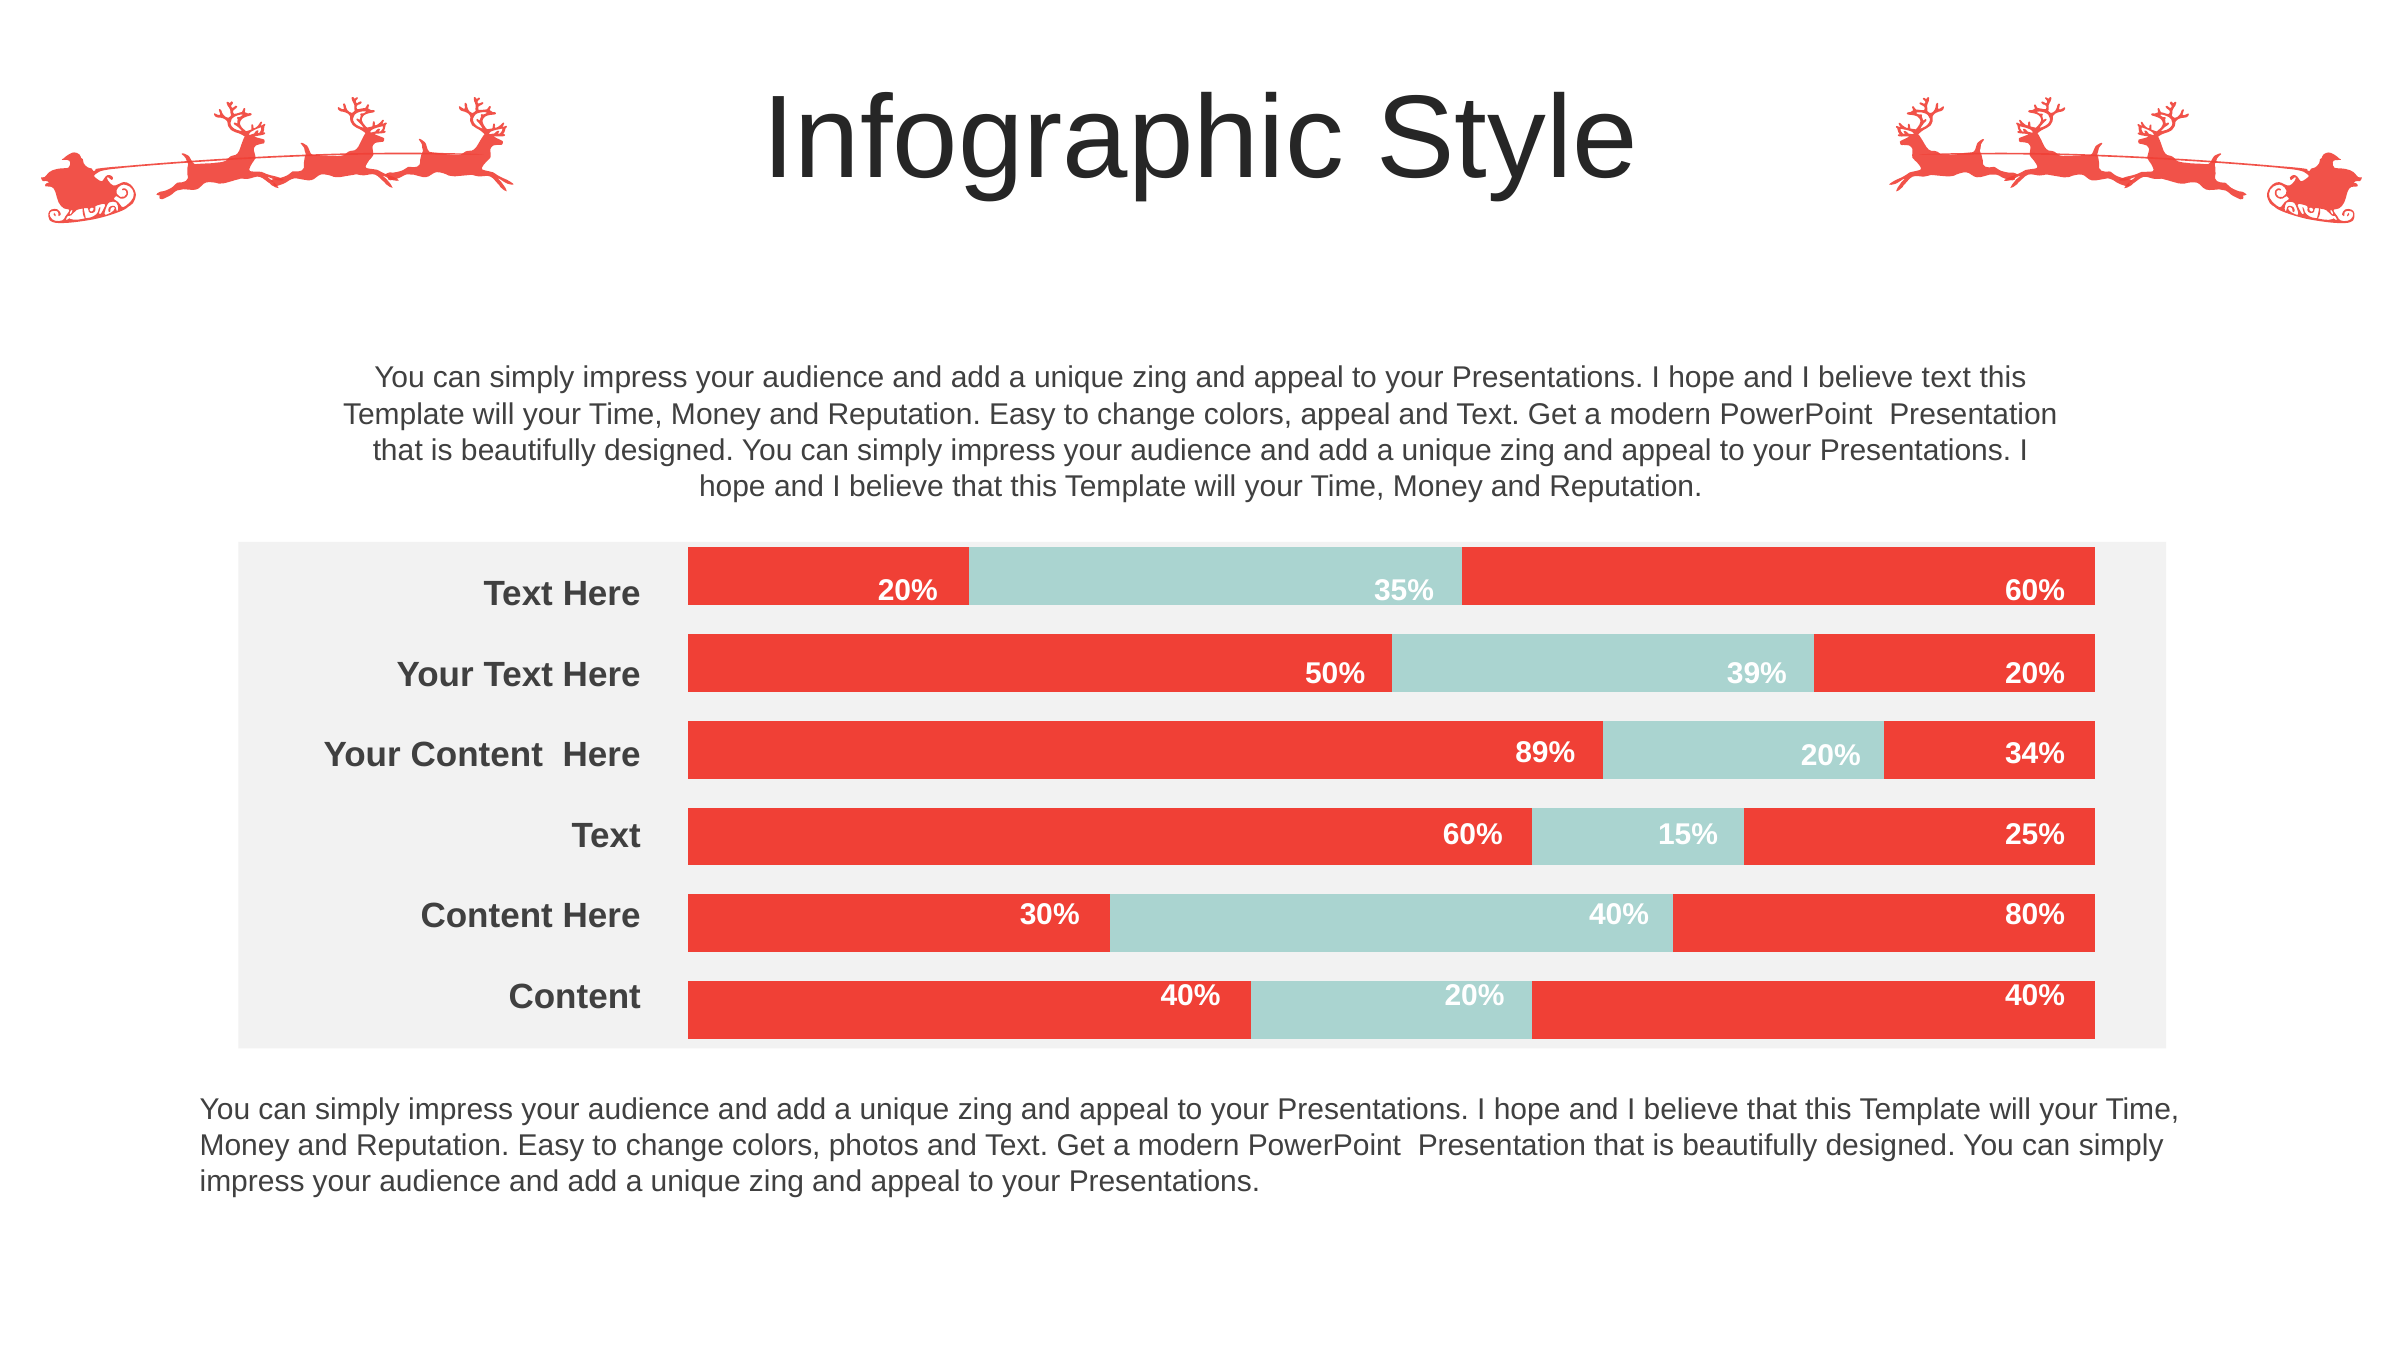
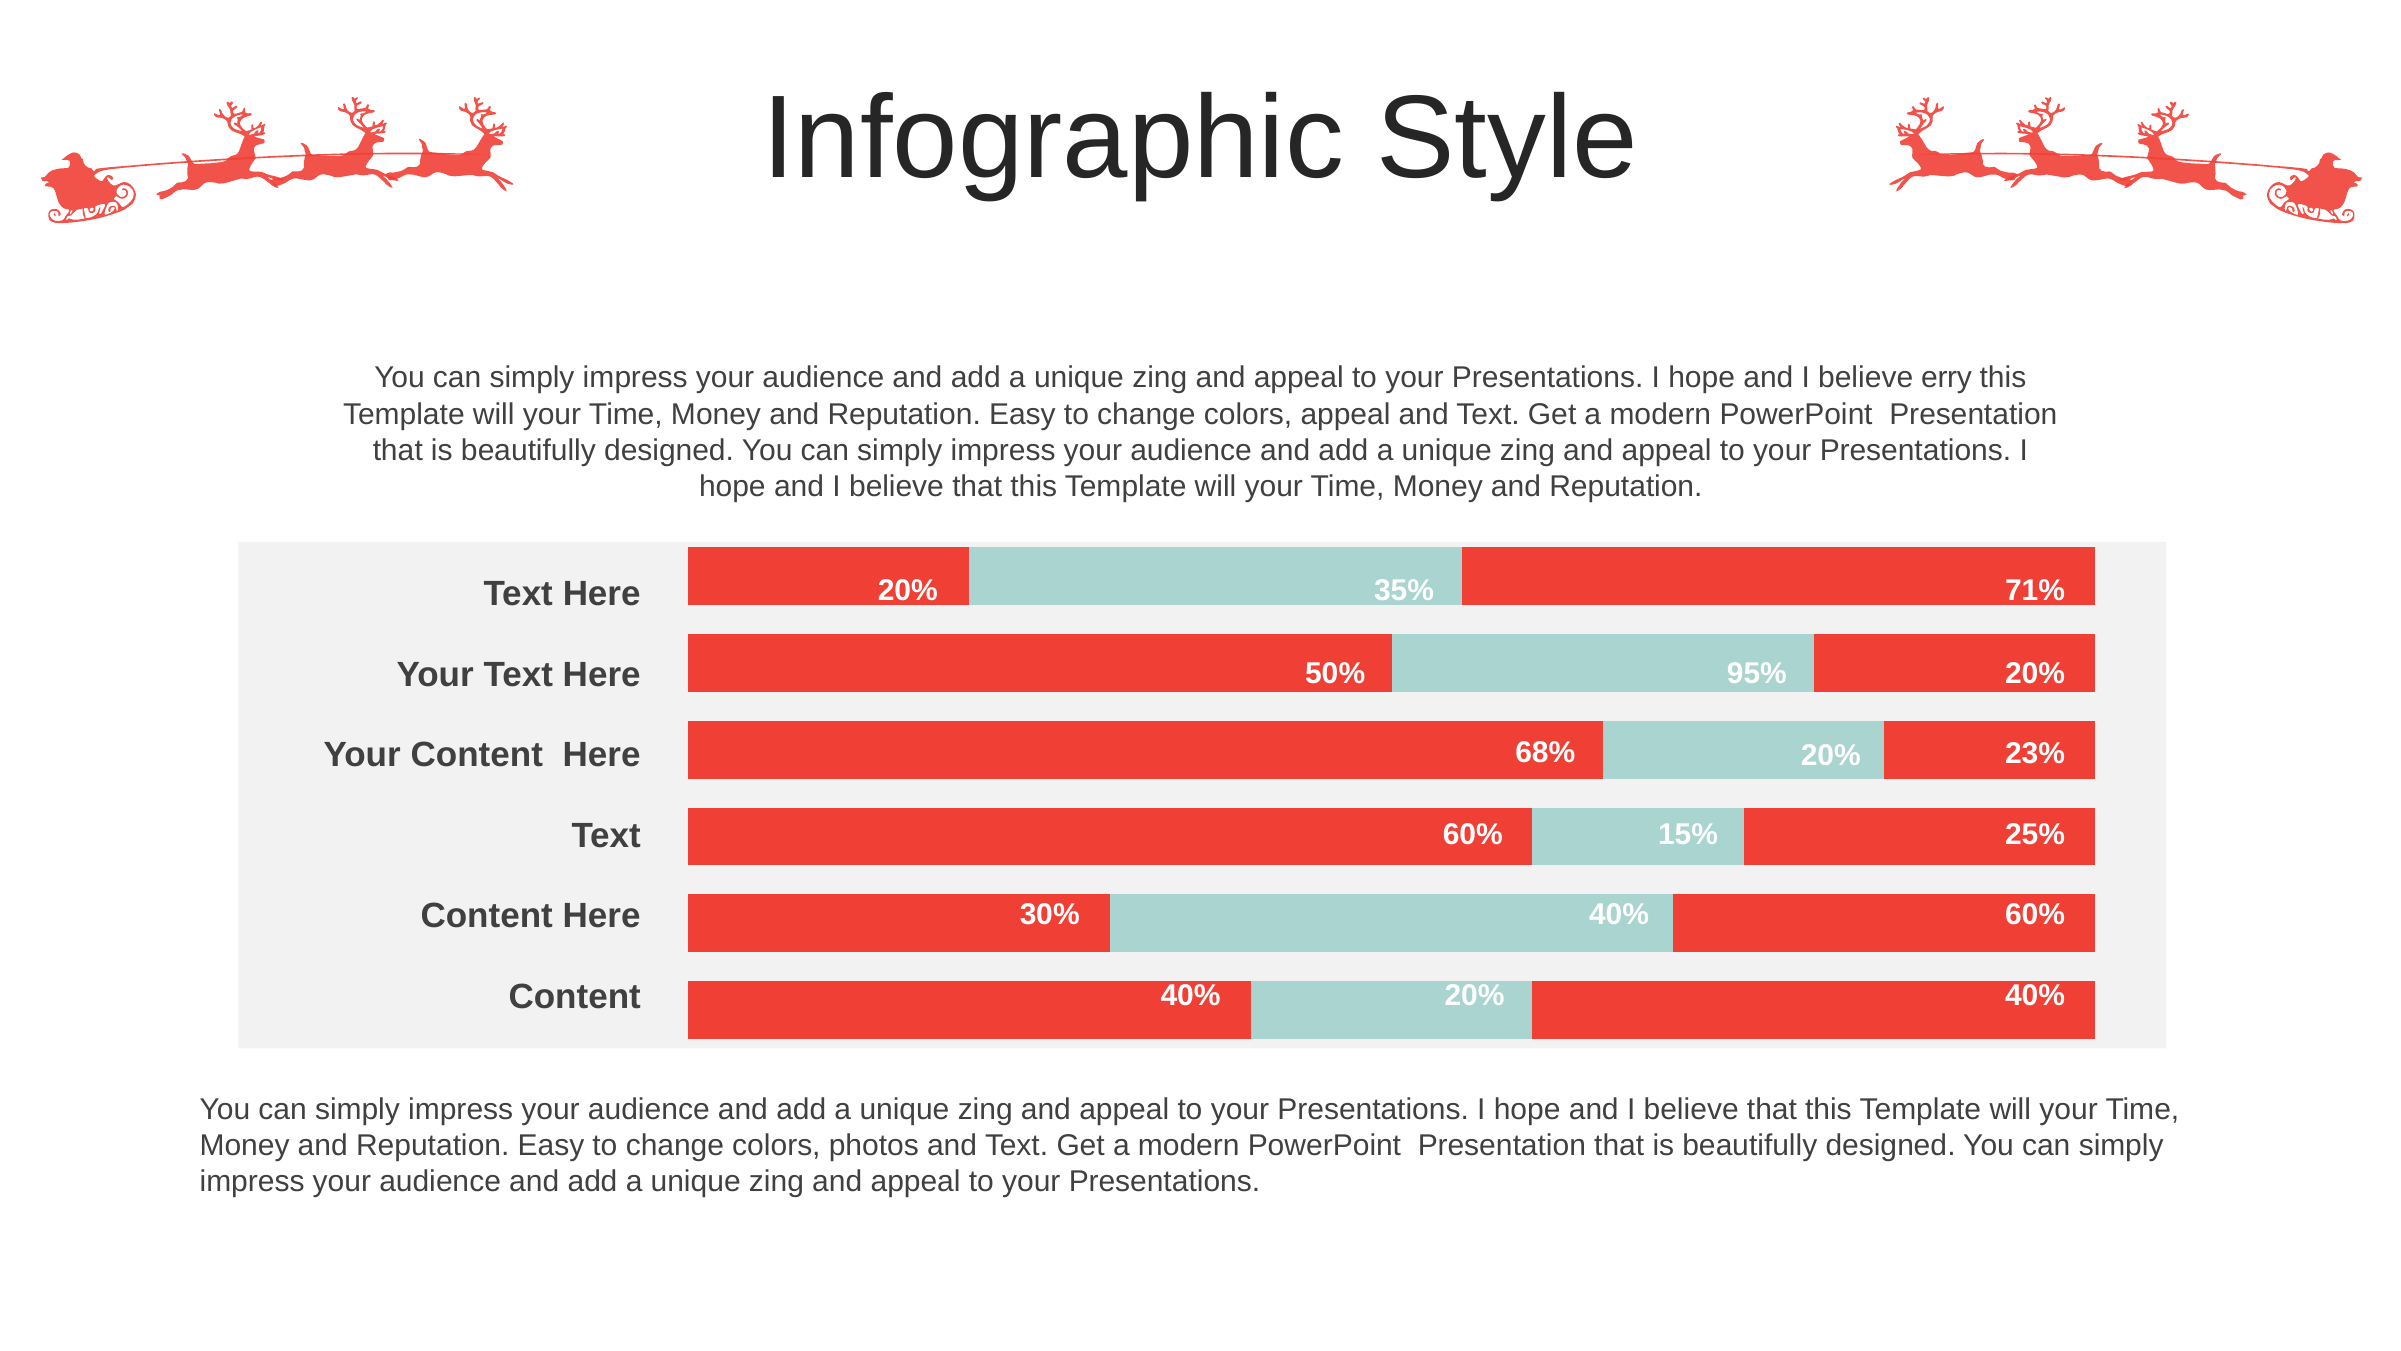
believe text: text -> erry (1947, 378)
60%: 60% -> 71% (2035, 590)
39%: 39% -> 95% (1757, 673)
89%: 89% -> 68% (1545, 753)
34%: 34% -> 23% (2035, 754)
80%: 80% -> 60% (2035, 915)
